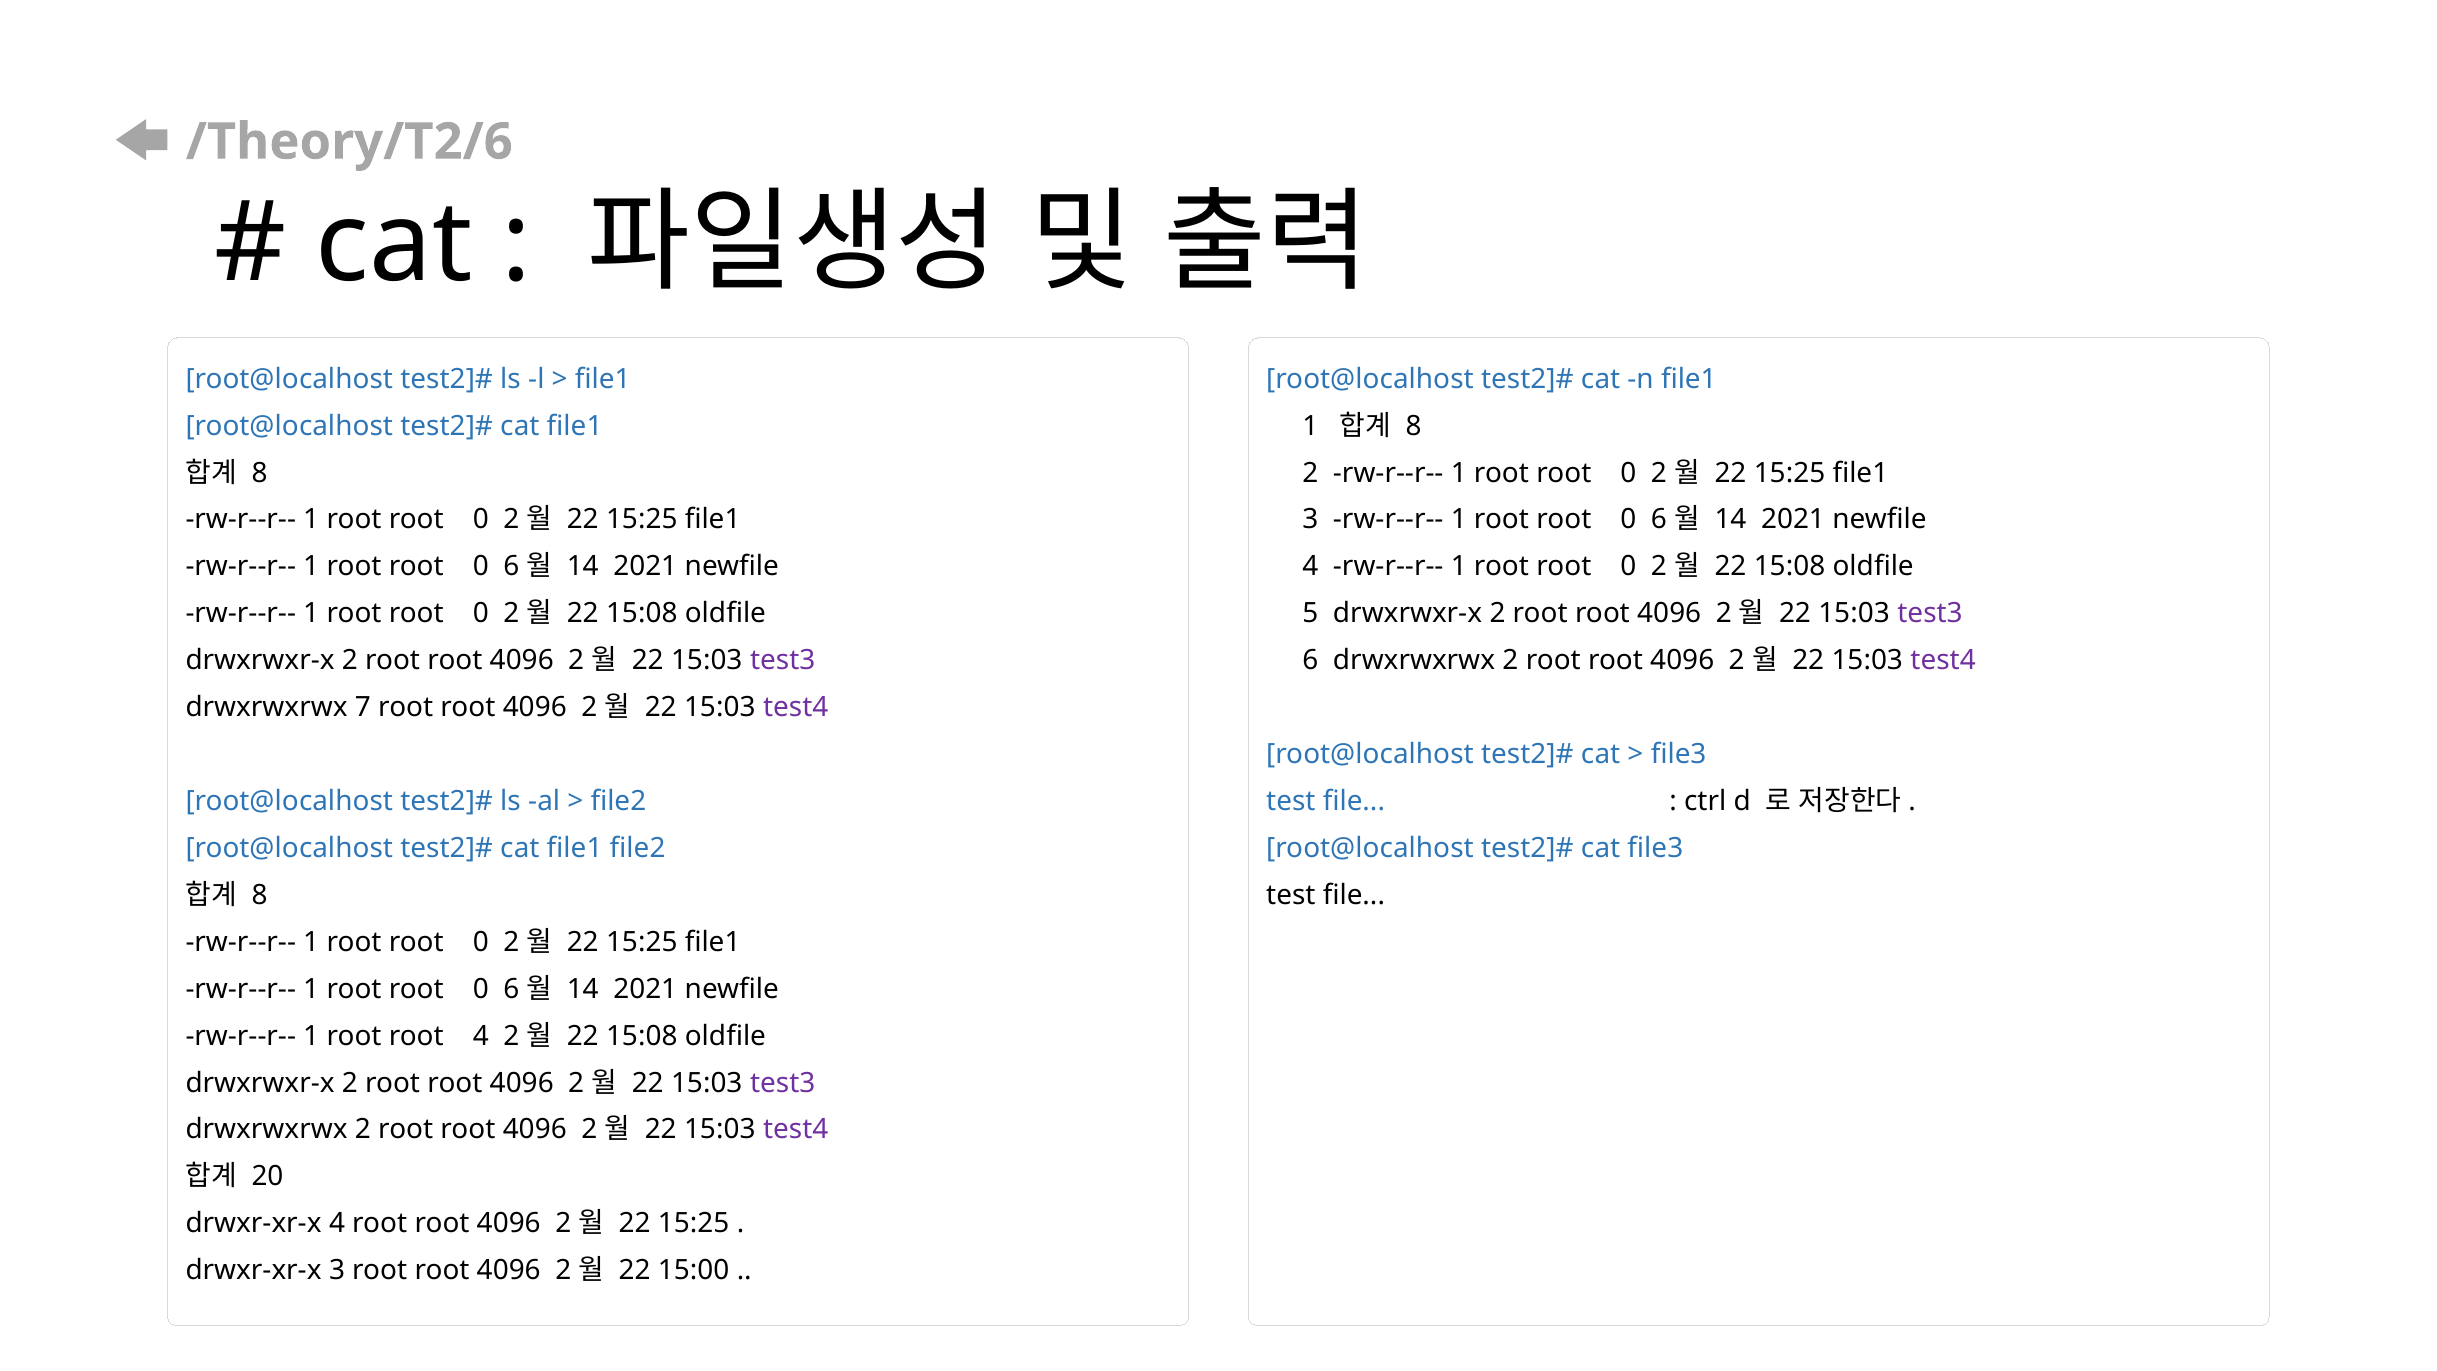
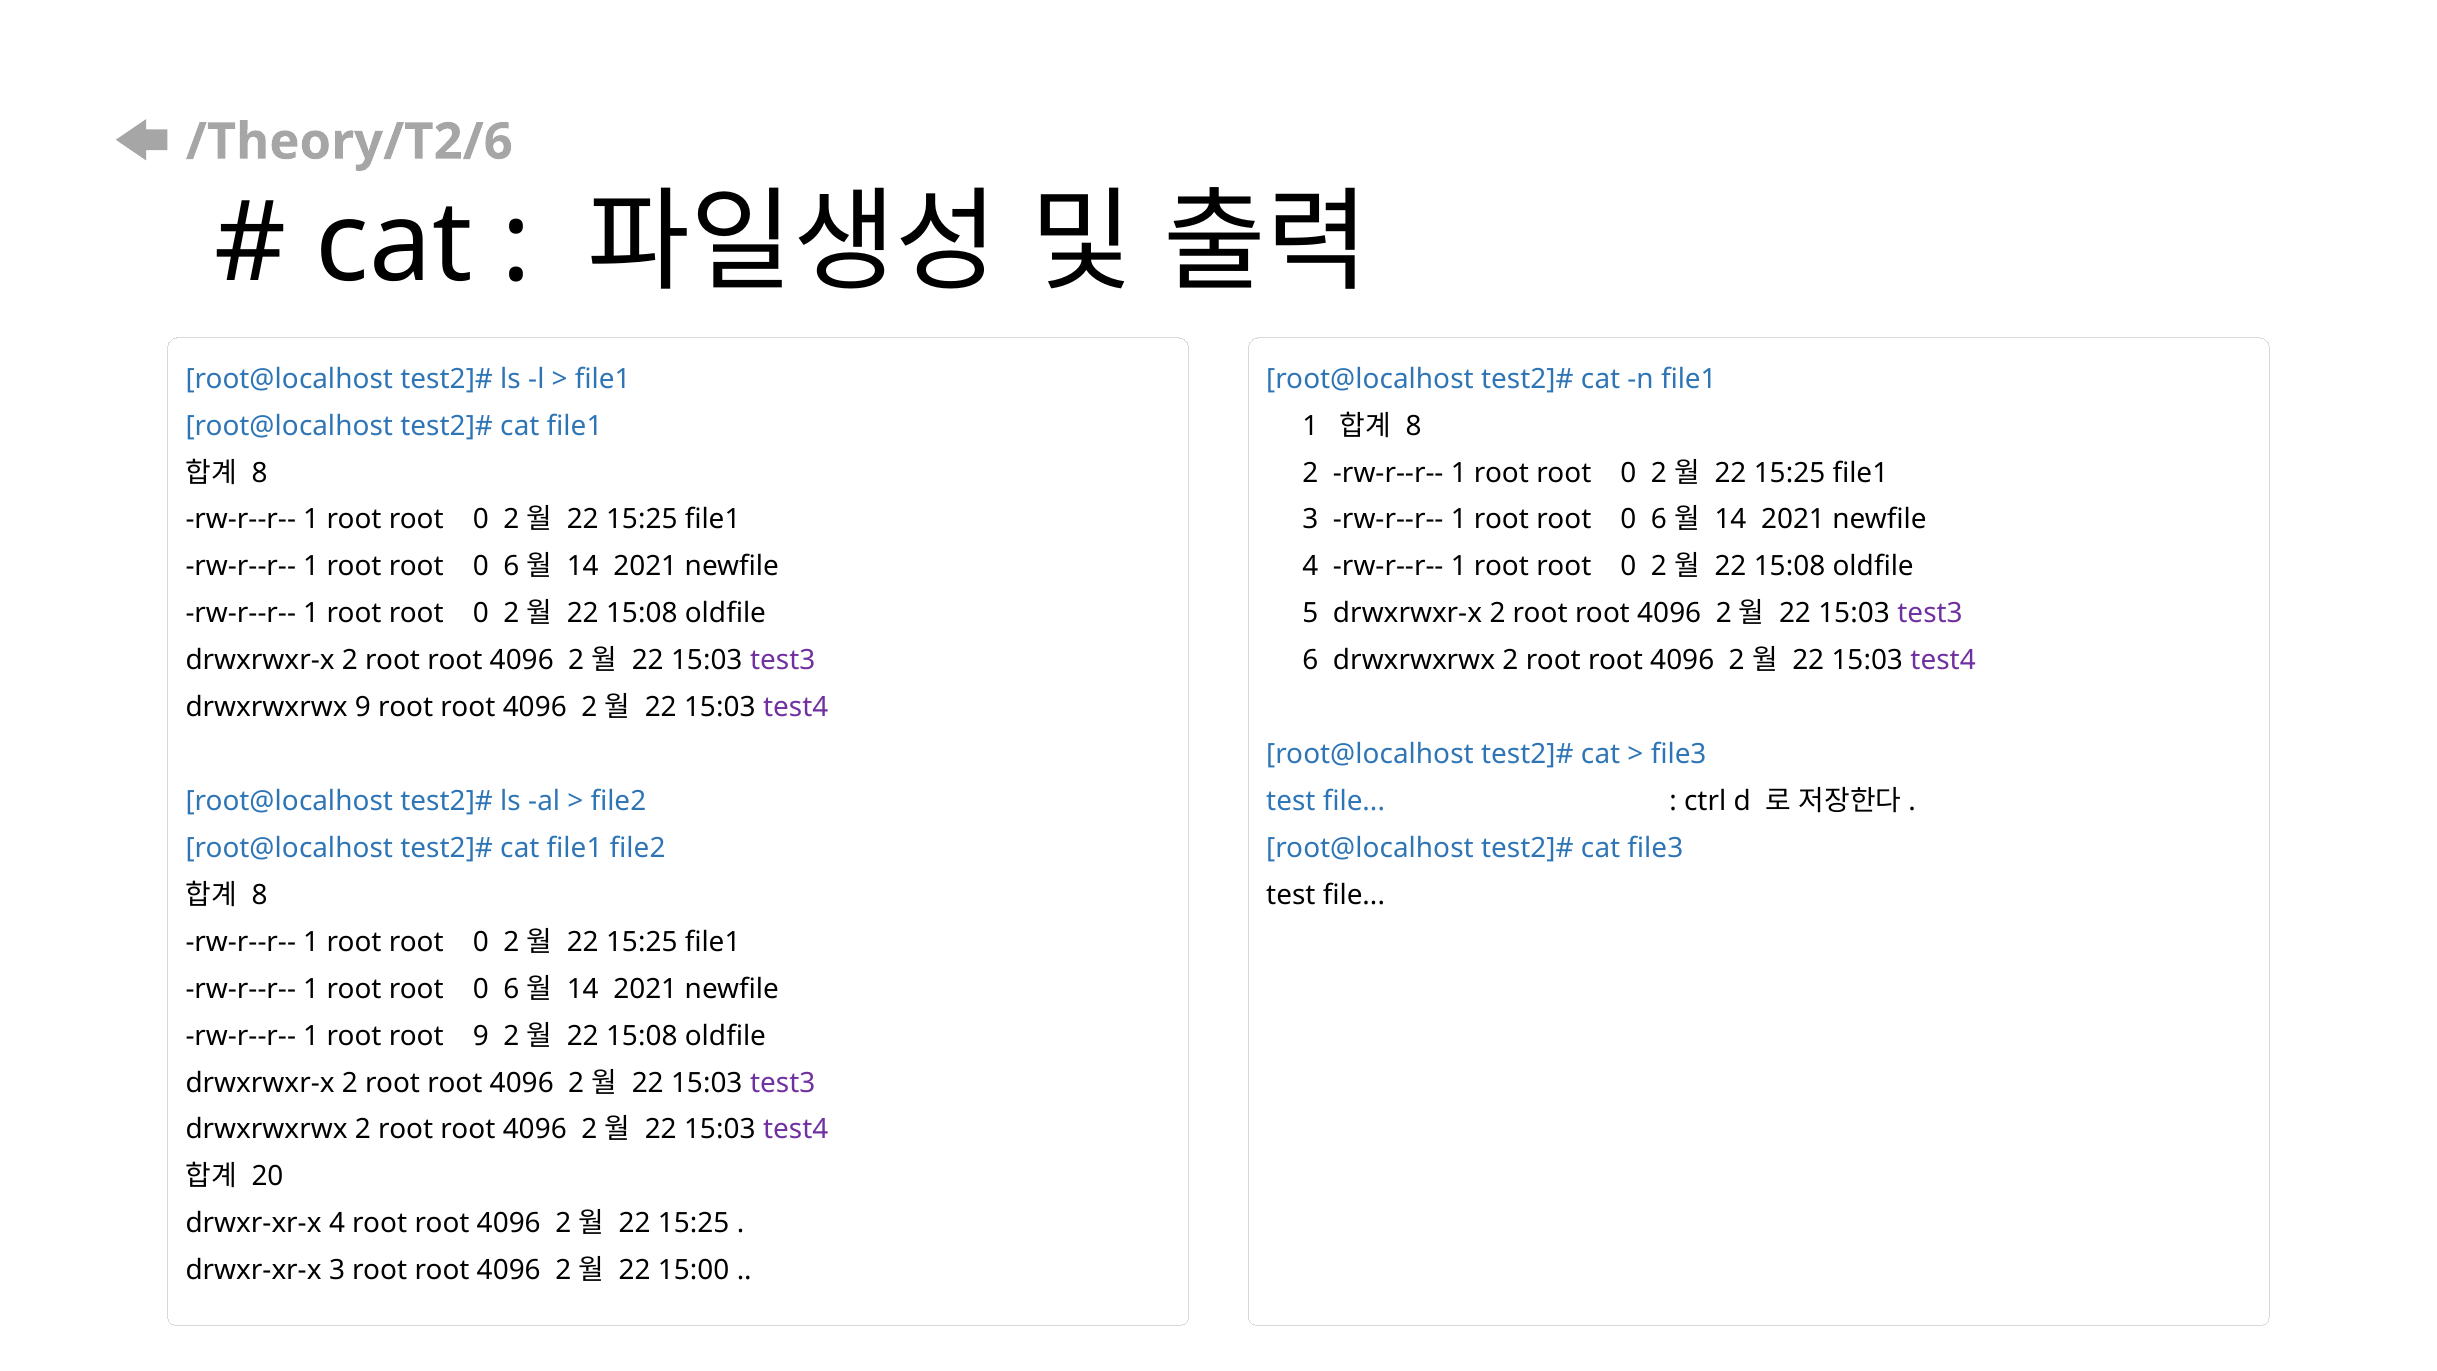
drwxrwxrwx 7: 7 -> 9 (363, 707)
root 4: 4 -> 9 (481, 1036)
